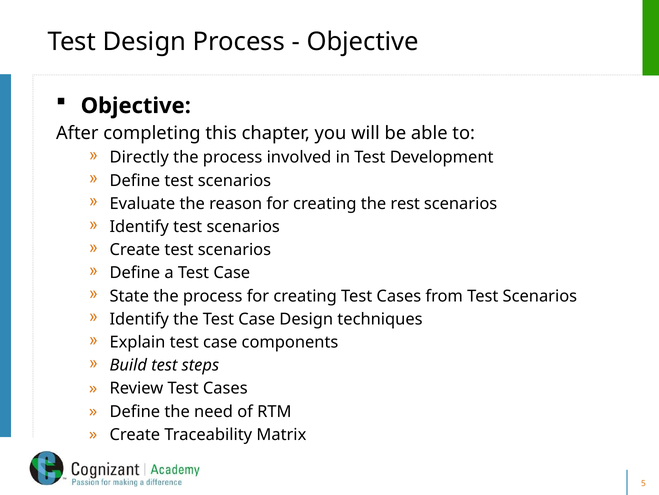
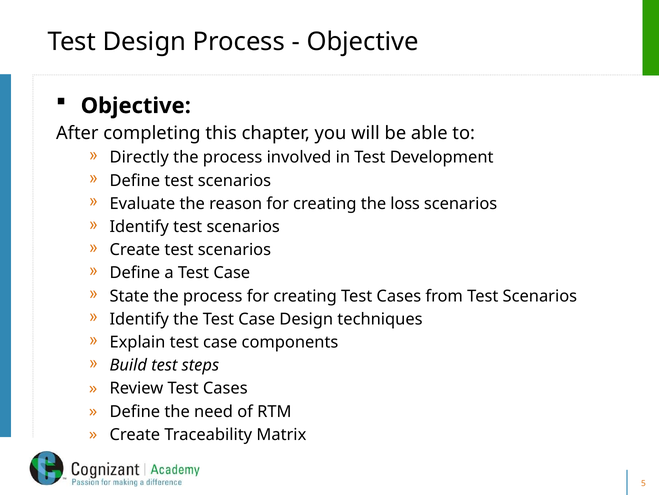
rest: rest -> loss (405, 203)
